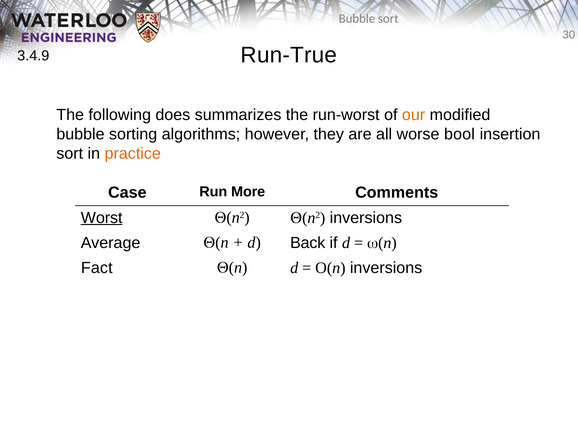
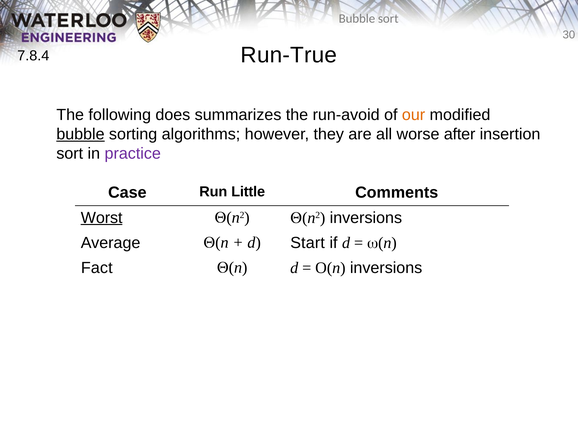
3.4.9: 3.4.9 -> 7.8.4 (33, 56)
run-worst: run-worst -> run-avoid (346, 115)
bubble underline: none -> present (80, 134)
bool: bool -> after (460, 134)
practice colour: orange -> purple (133, 153)
More: More -> Little (248, 192)
Back: Back -> Start (308, 242)
